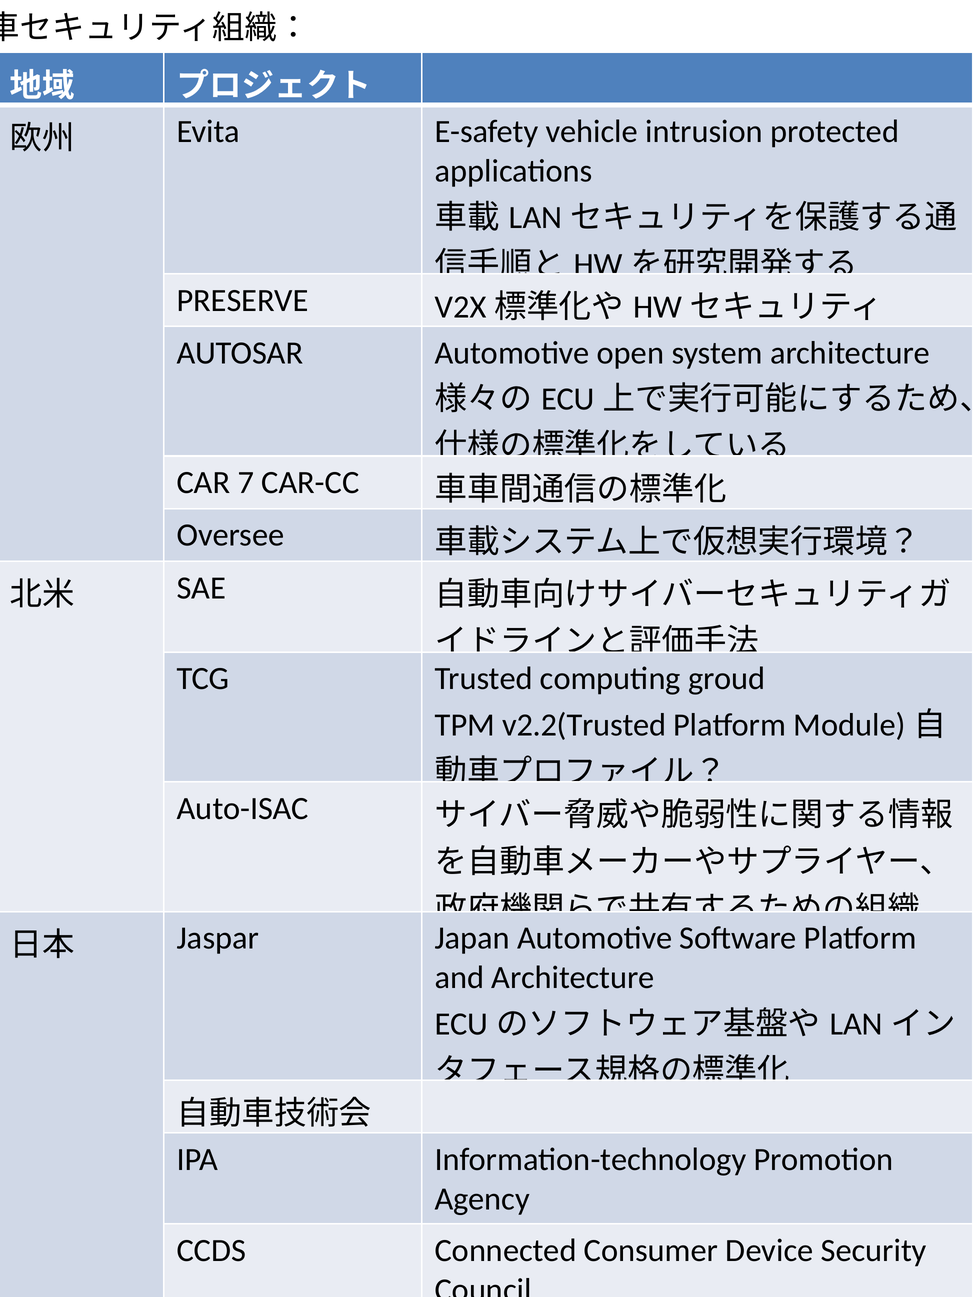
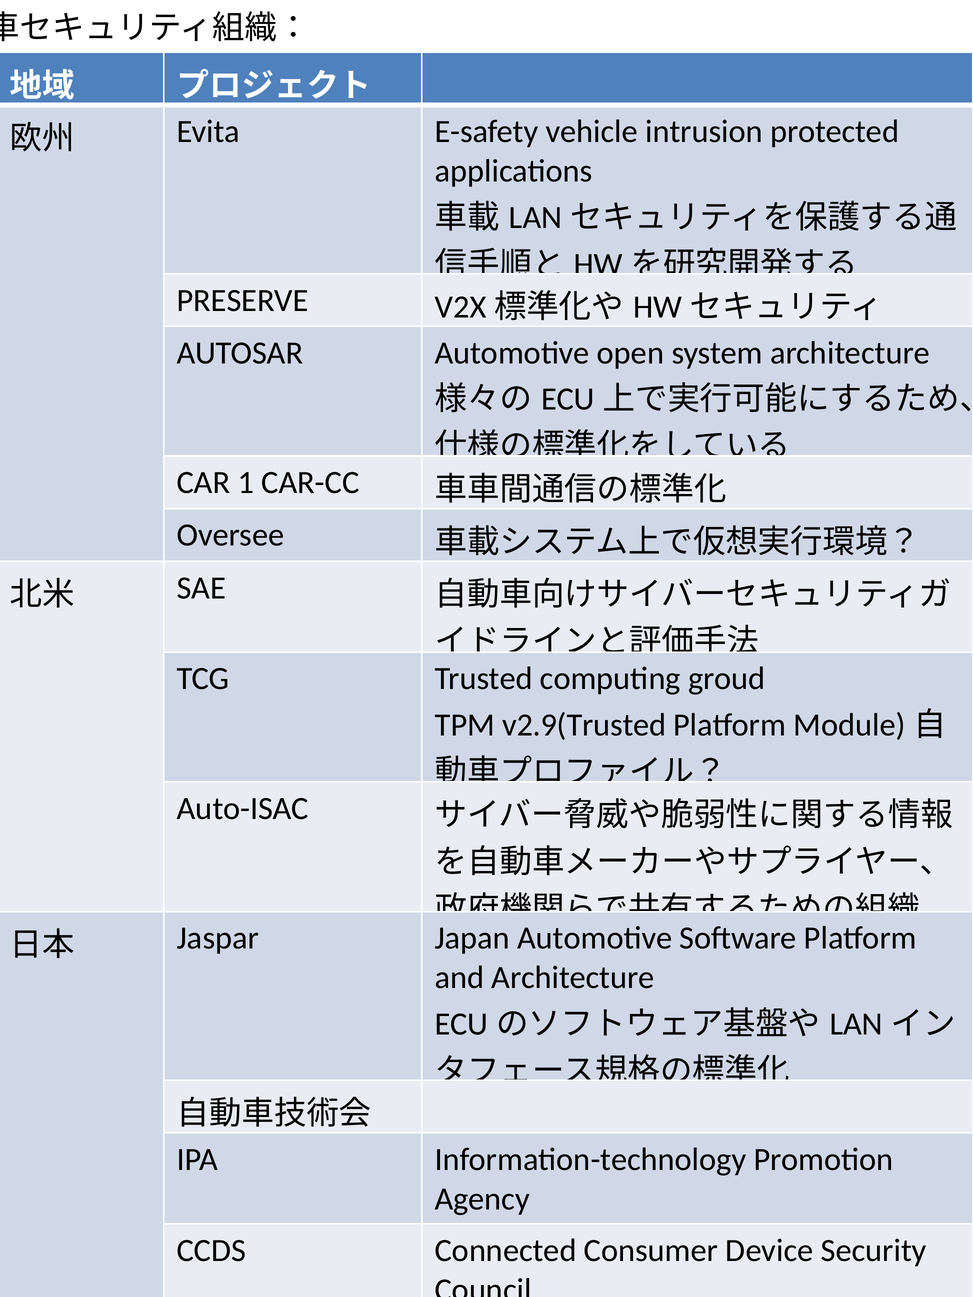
7: 7 -> 1 (246, 483)
v2.2(Trusted: v2.2(Trusted -> v2.9(Trusted (584, 725)
